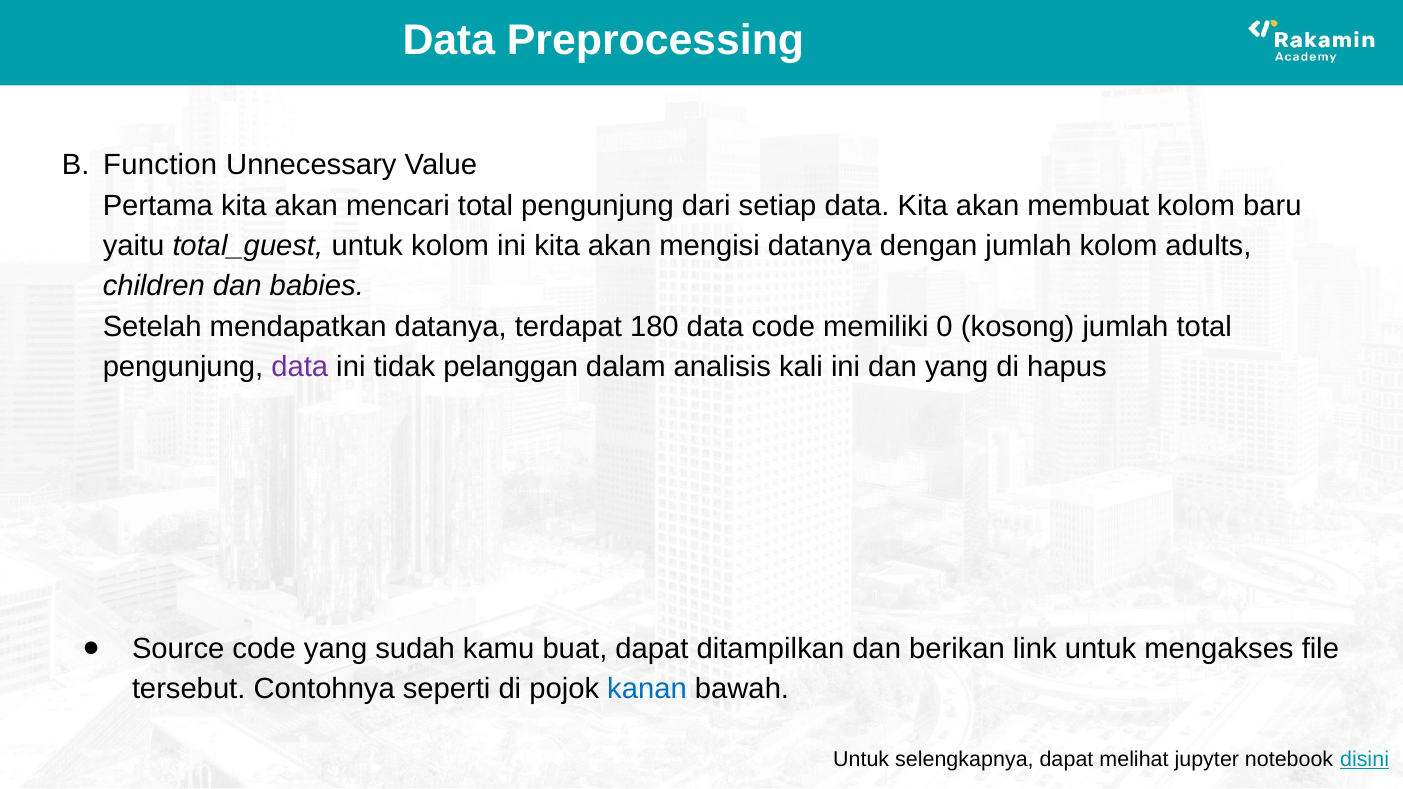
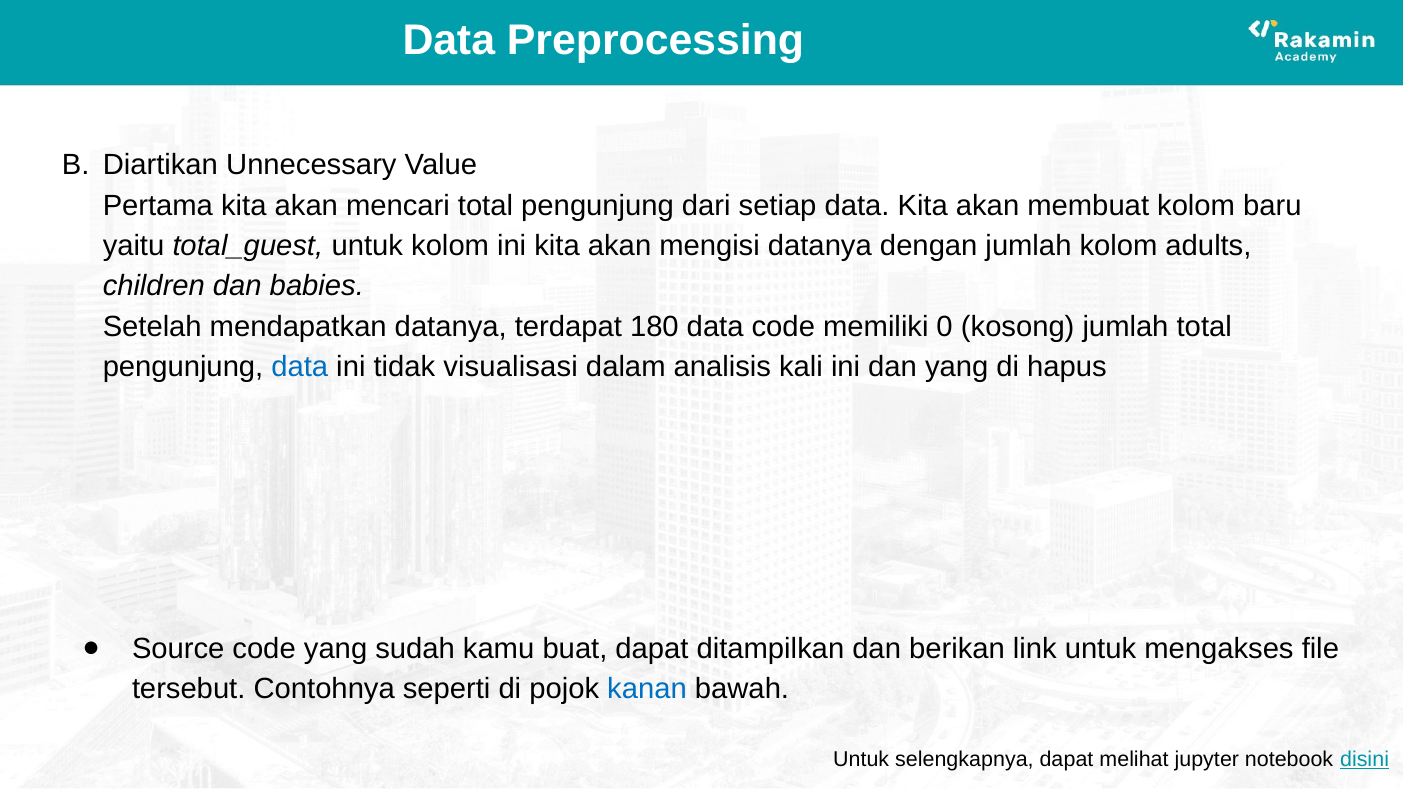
Function: Function -> Diartikan (160, 165)
data colour: purple -> blue (300, 367)
pelanggan: pelanggan -> visualisasi (511, 367)
